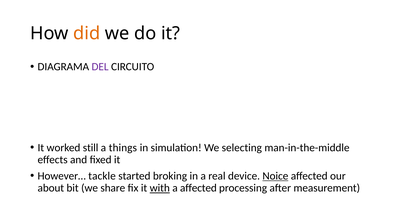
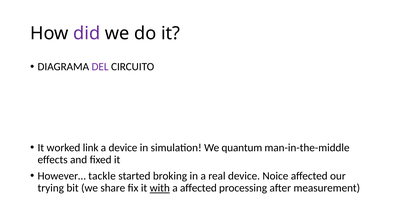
did colour: orange -> purple (87, 33)
still: still -> link (91, 148)
a things: things -> device (123, 148)
selecting: selecting -> quantum (242, 148)
Noice underline: present -> none (275, 176)
about: about -> trying (51, 188)
